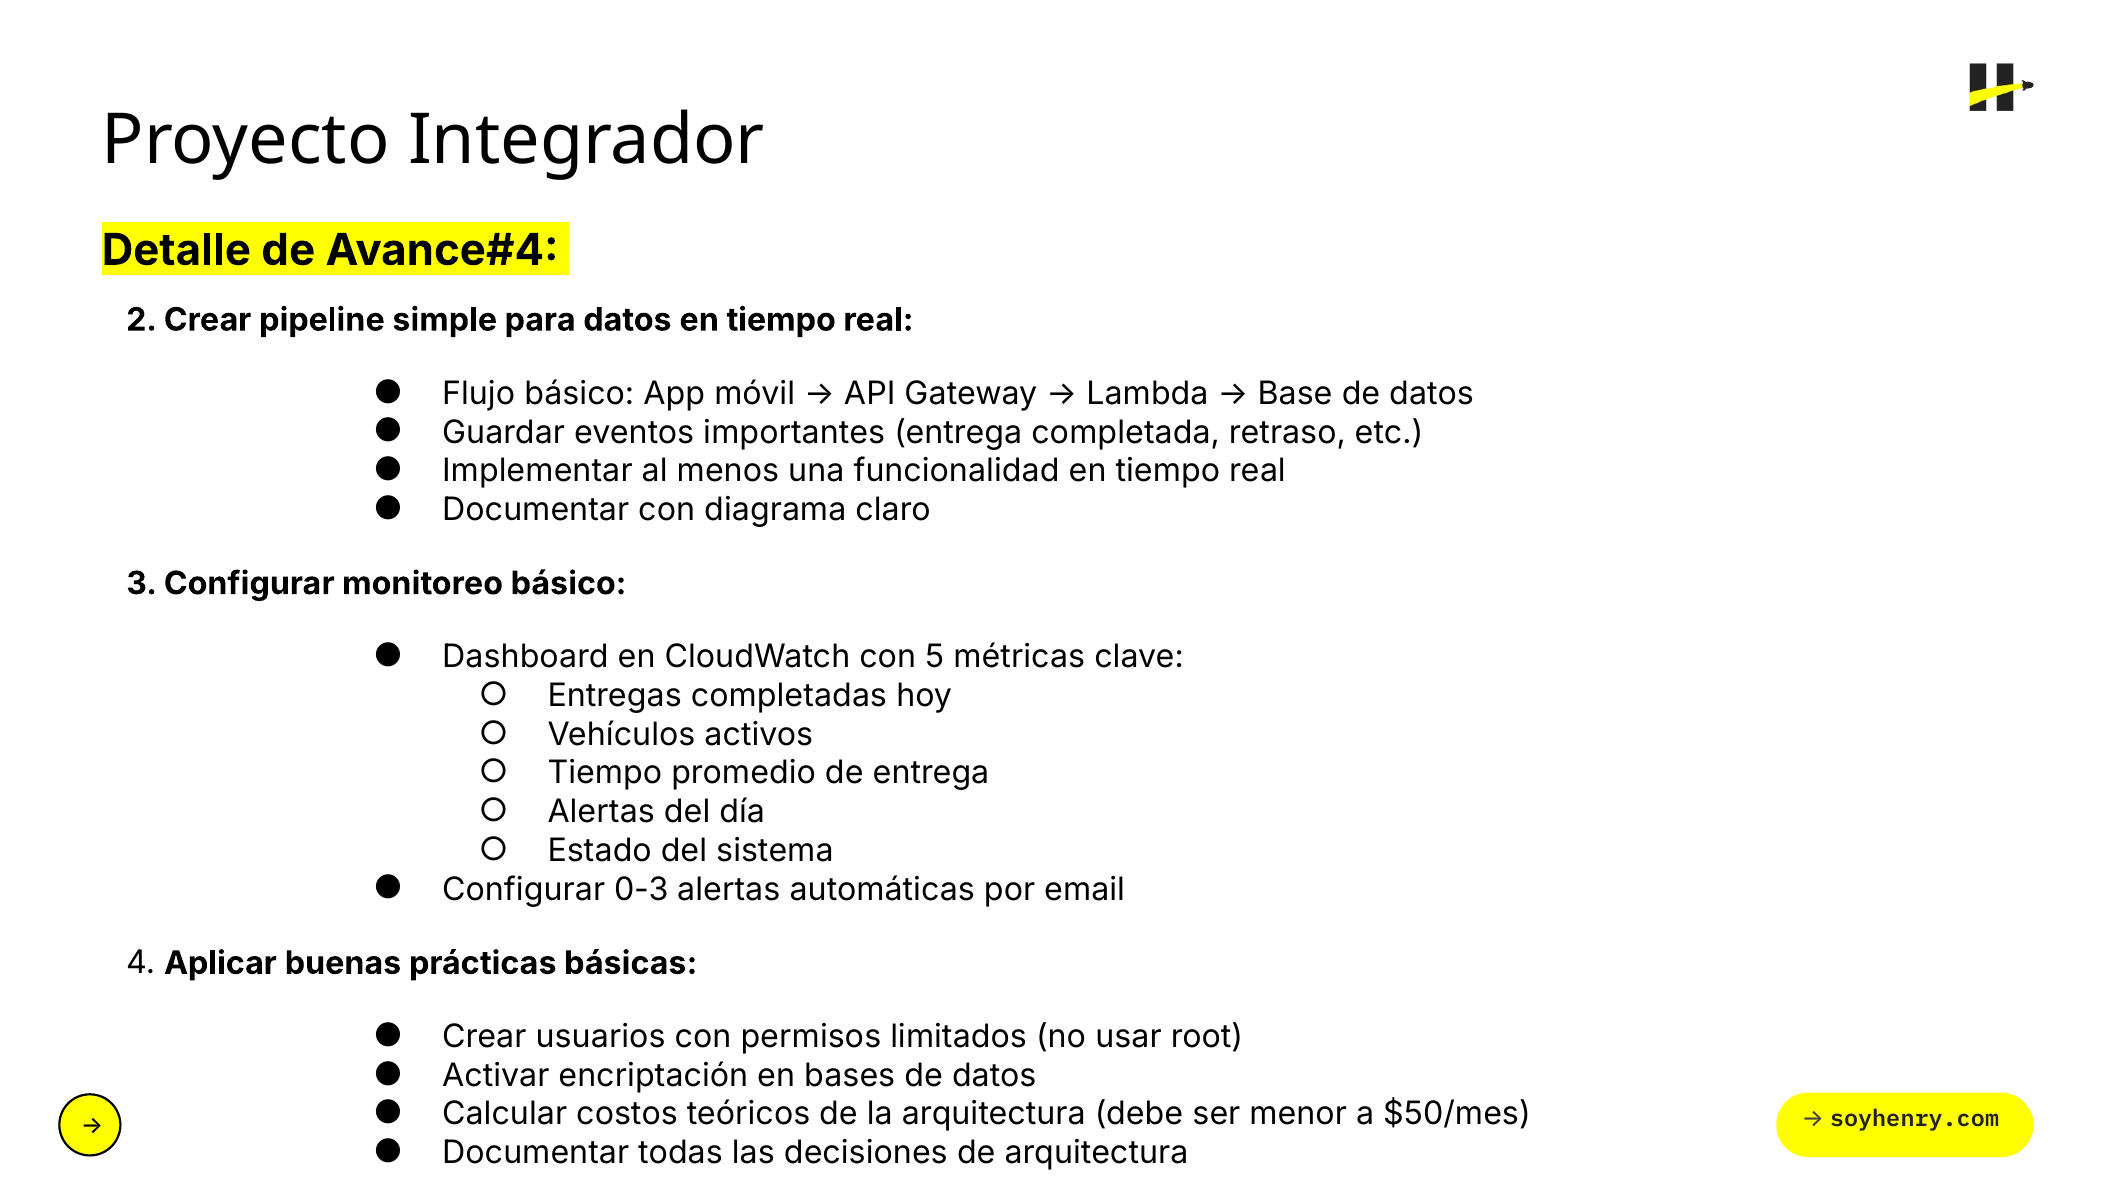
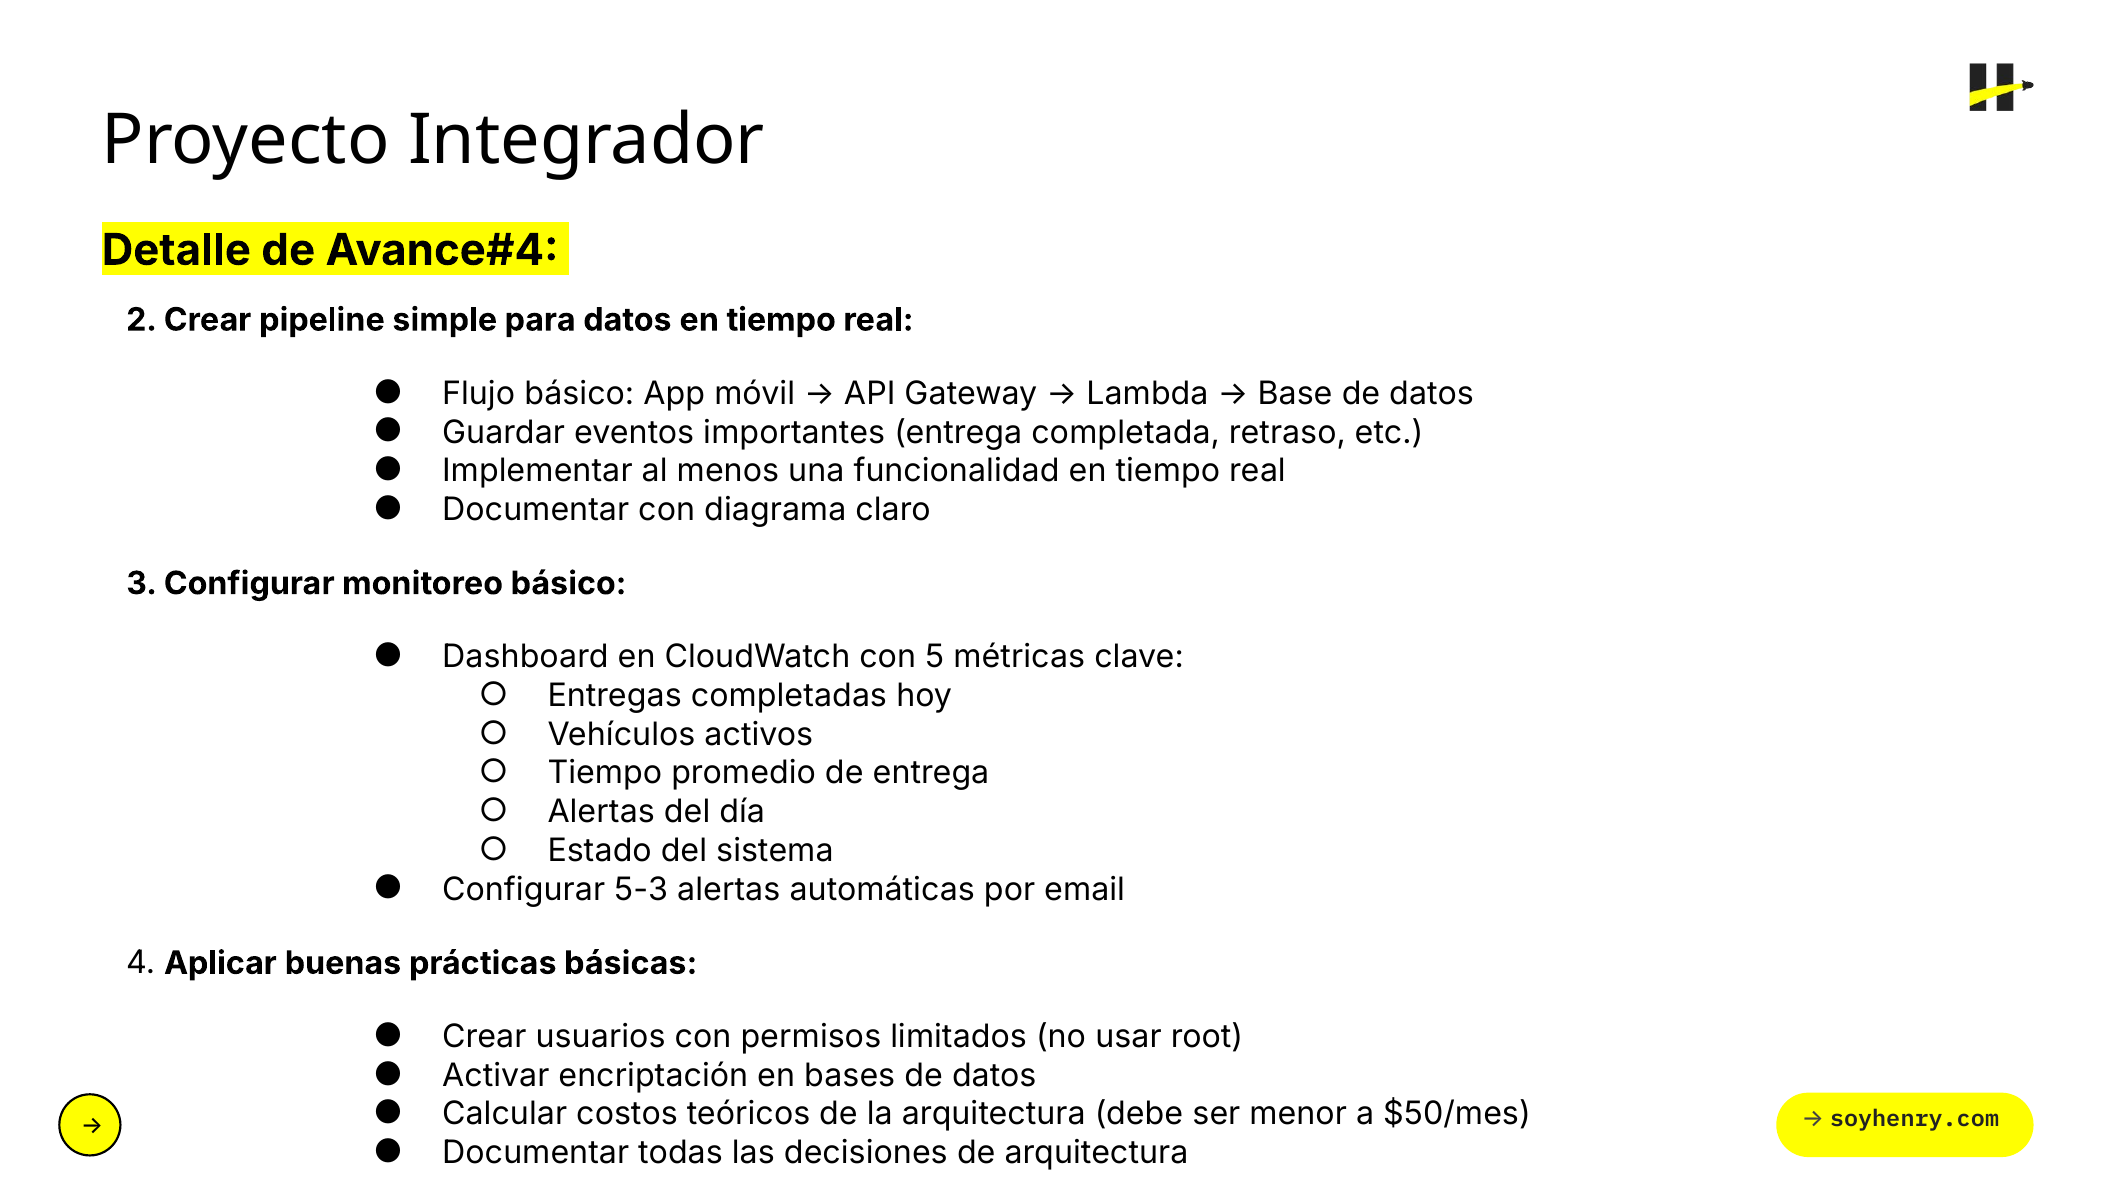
0-3: 0-3 -> 5-3 (641, 889)
